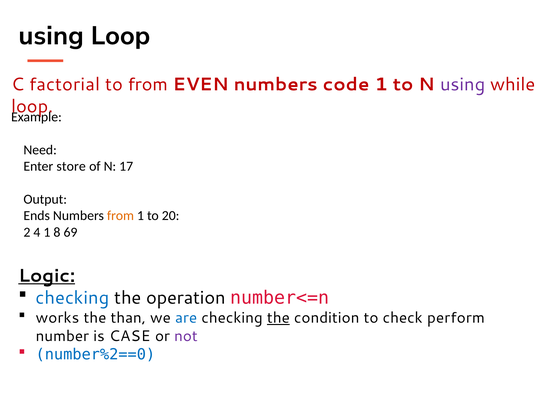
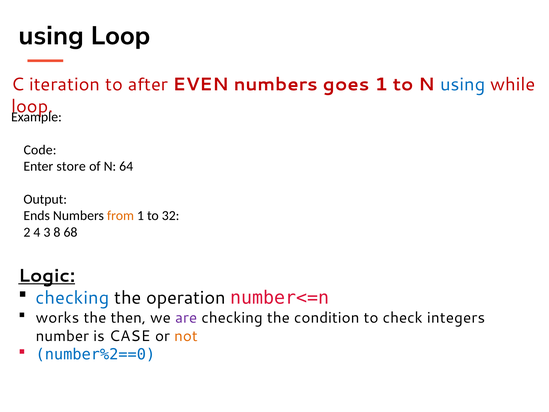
factorial: factorial -> iteration (65, 84)
to from: from -> after (148, 84)
code: code -> goes (346, 84)
using colour: purple -> blue (463, 84)
Need: Need -> Code (40, 150)
17: 17 -> 64 (126, 166)
20: 20 -> 32 (171, 216)
4 1: 1 -> 3 (47, 232)
69: 69 -> 68 (70, 232)
than: than -> then (128, 318)
are colour: blue -> purple (186, 318)
the underline: present -> none (278, 318)
perform: perform -> integers (456, 318)
not colour: purple -> orange (186, 336)
